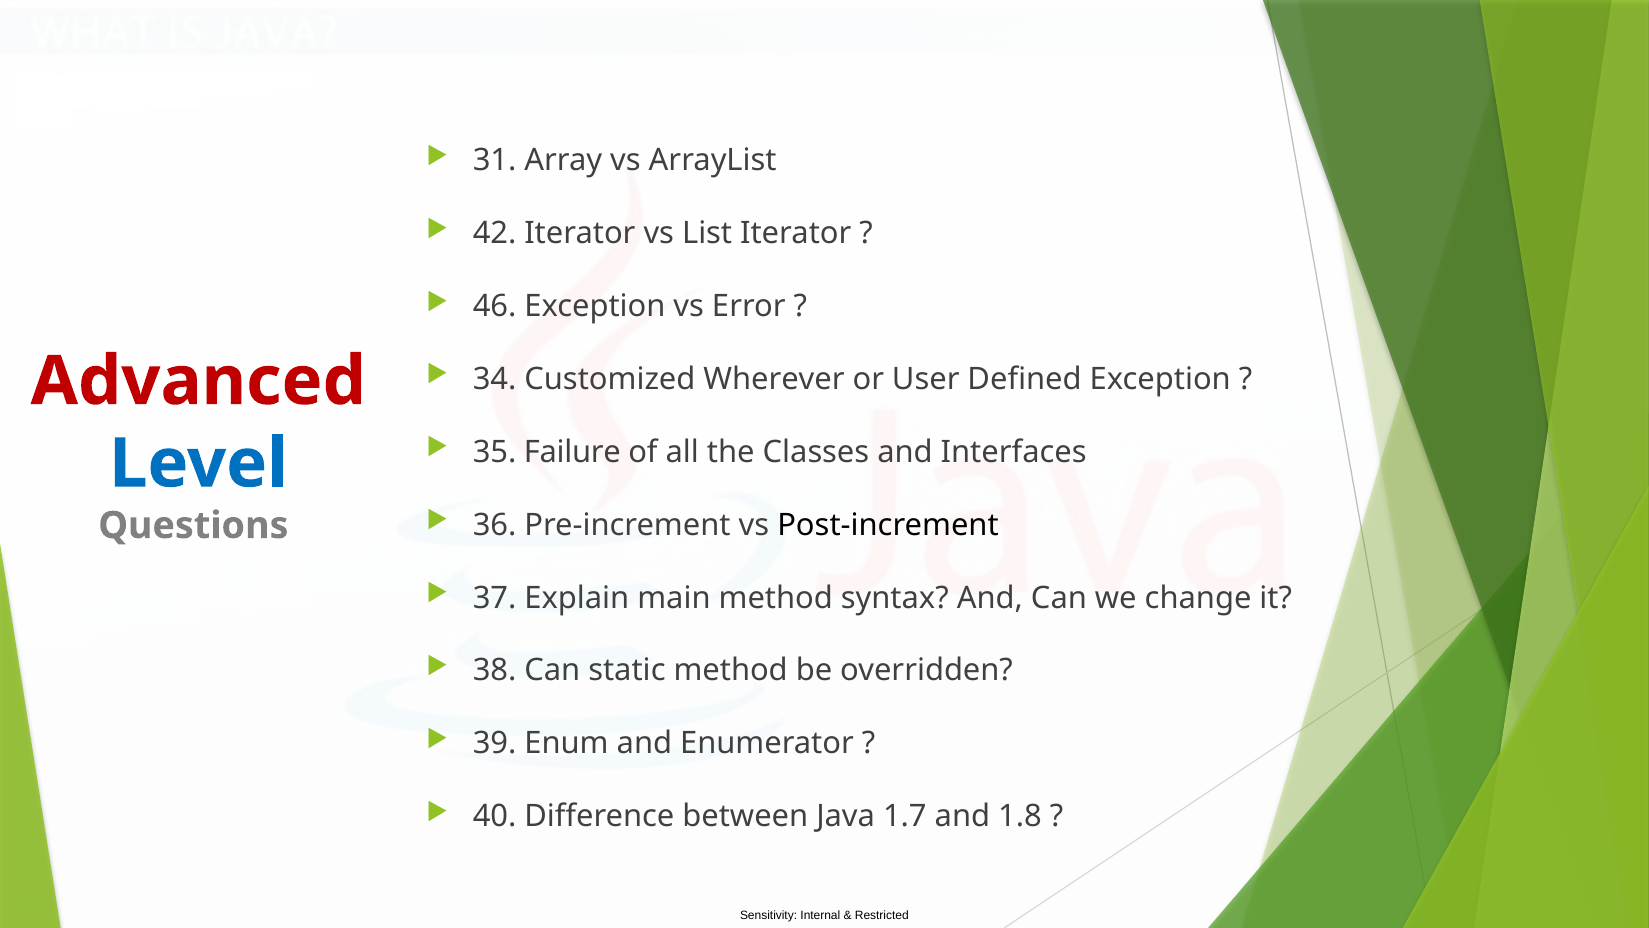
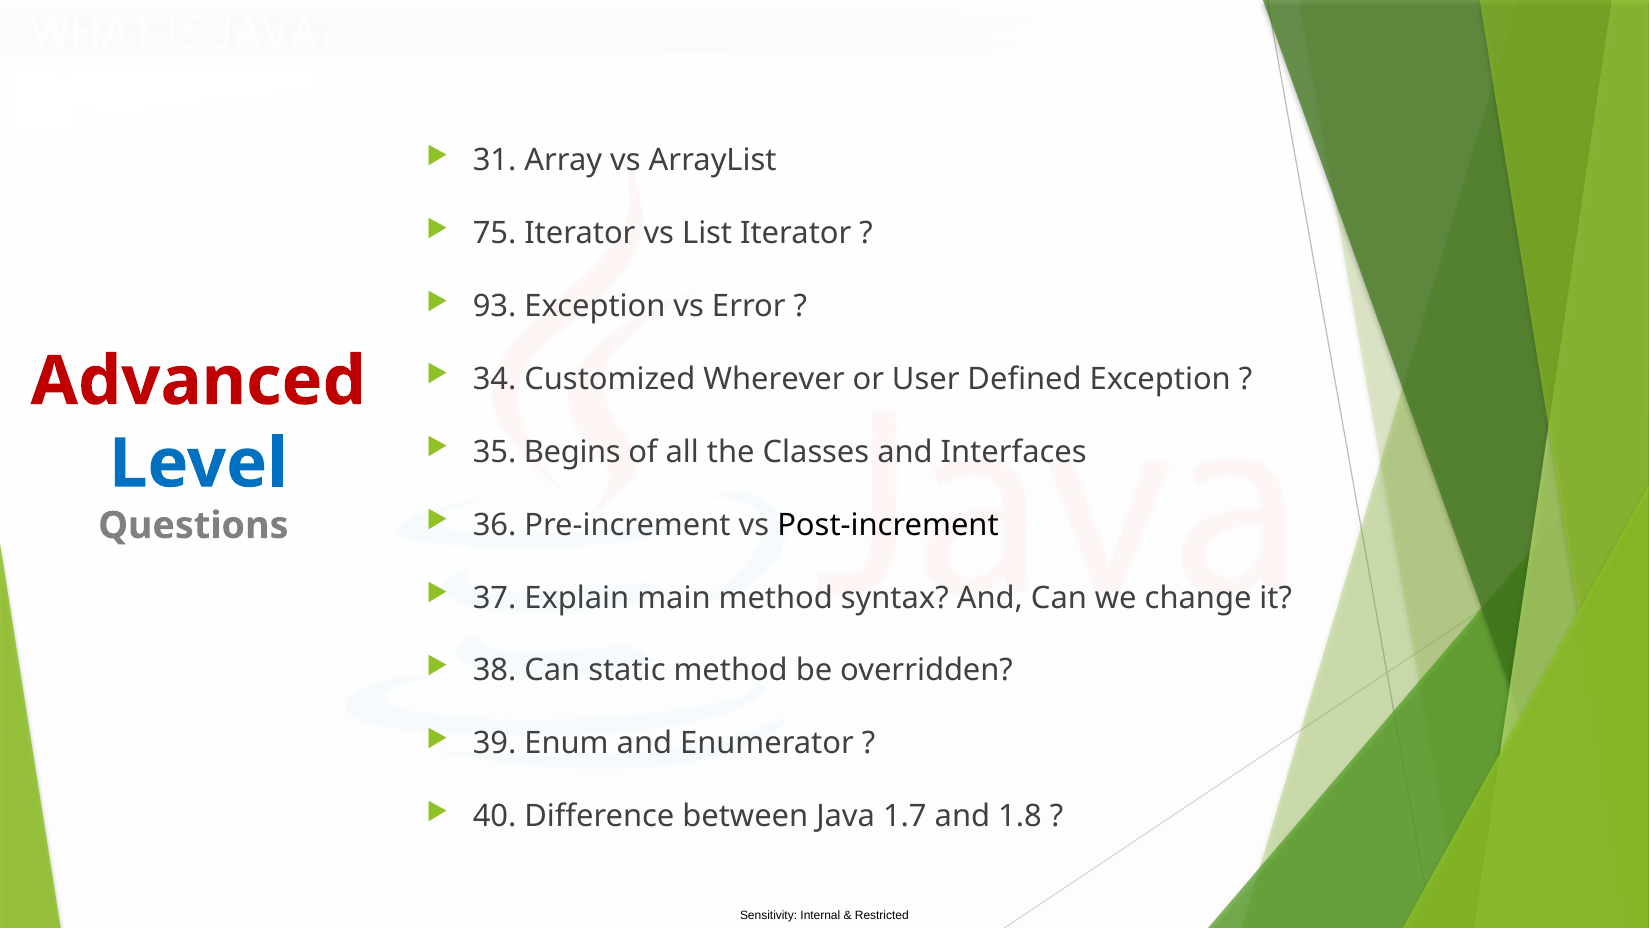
42: 42 -> 75 (495, 233)
46: 46 -> 93 (495, 306)
Failure: Failure -> Begins (572, 452)
